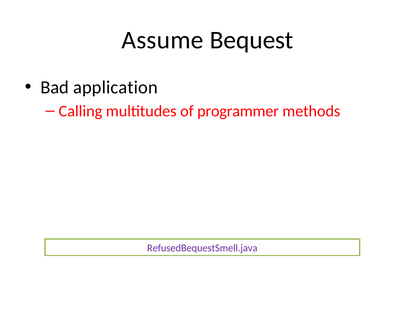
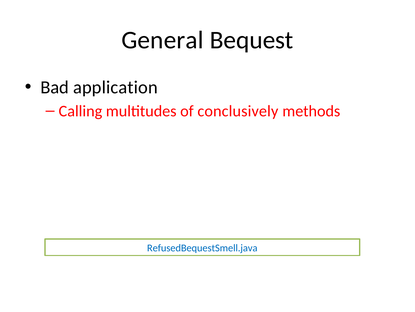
Assume: Assume -> General (163, 40)
programmer: programmer -> conclusively (238, 111)
RefusedBequestSmell.java colour: purple -> blue (202, 247)
